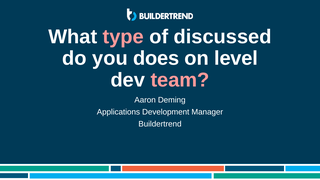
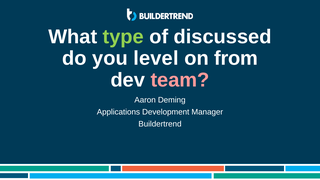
type colour: pink -> light green (123, 37)
does: does -> level (156, 58)
level: level -> from (236, 58)
